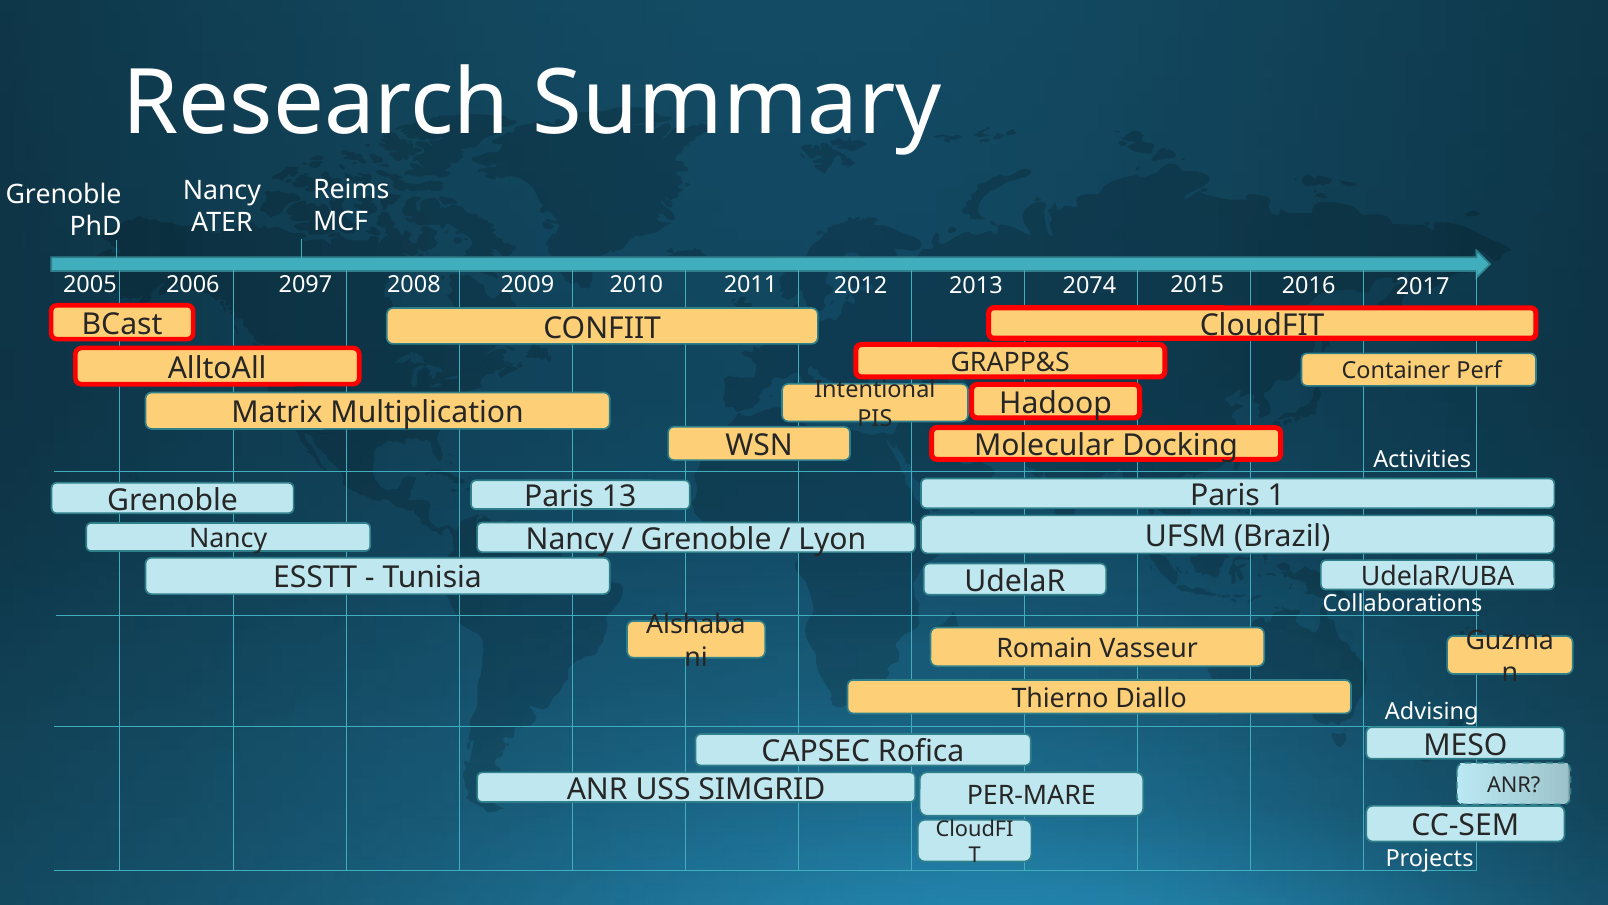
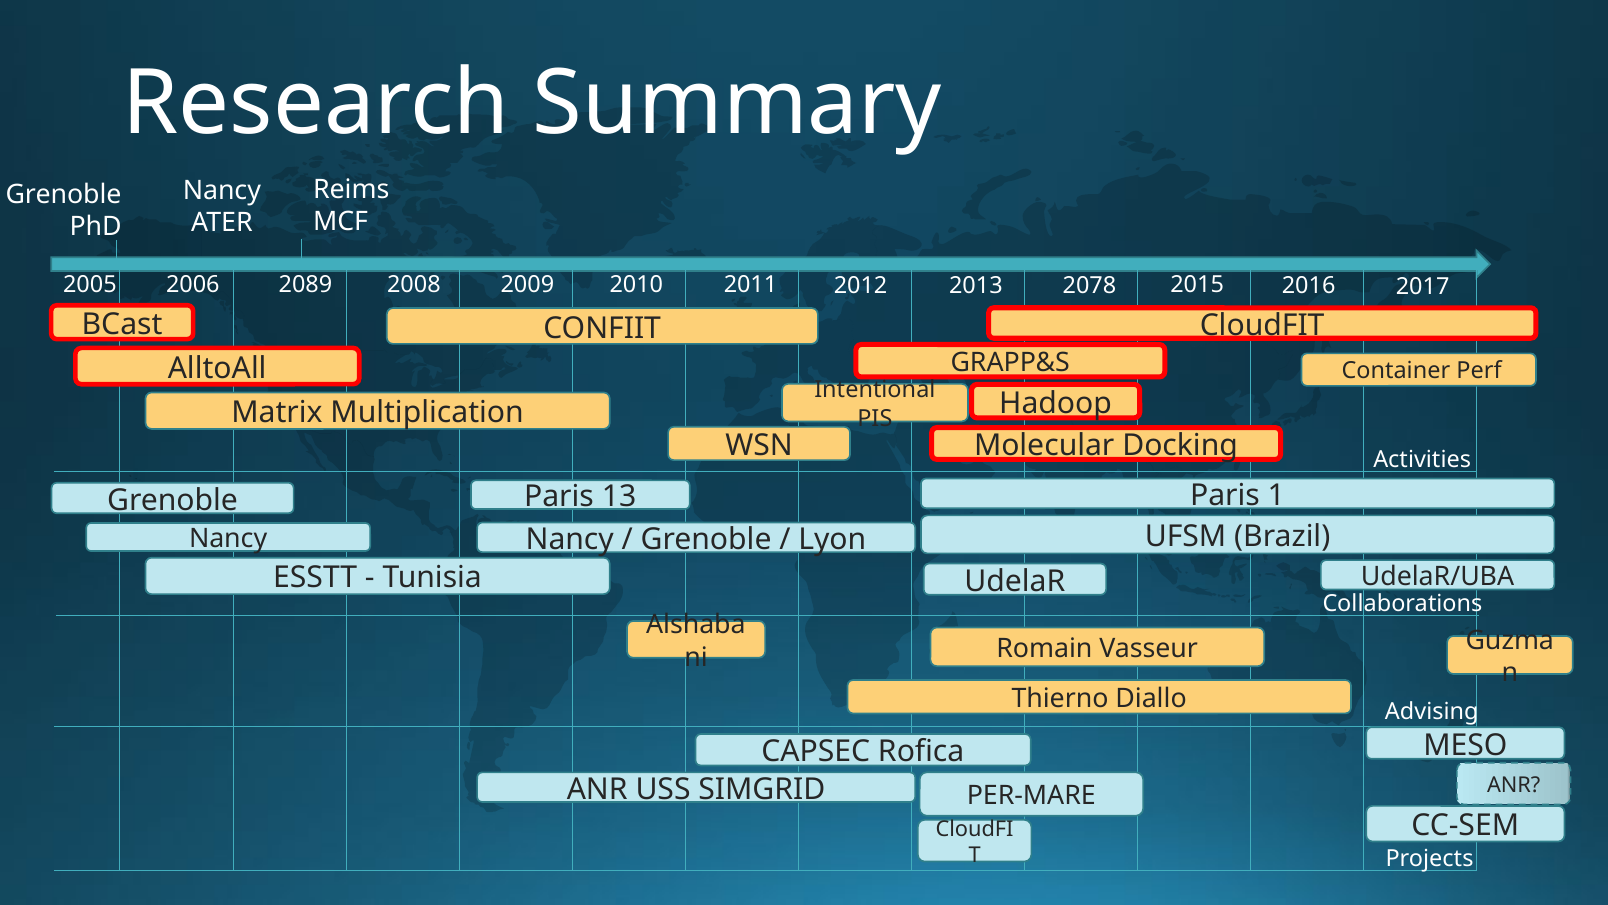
2097: 2097 -> 2089 (305, 284)
2074: 2074 -> 2078 (1089, 286)
